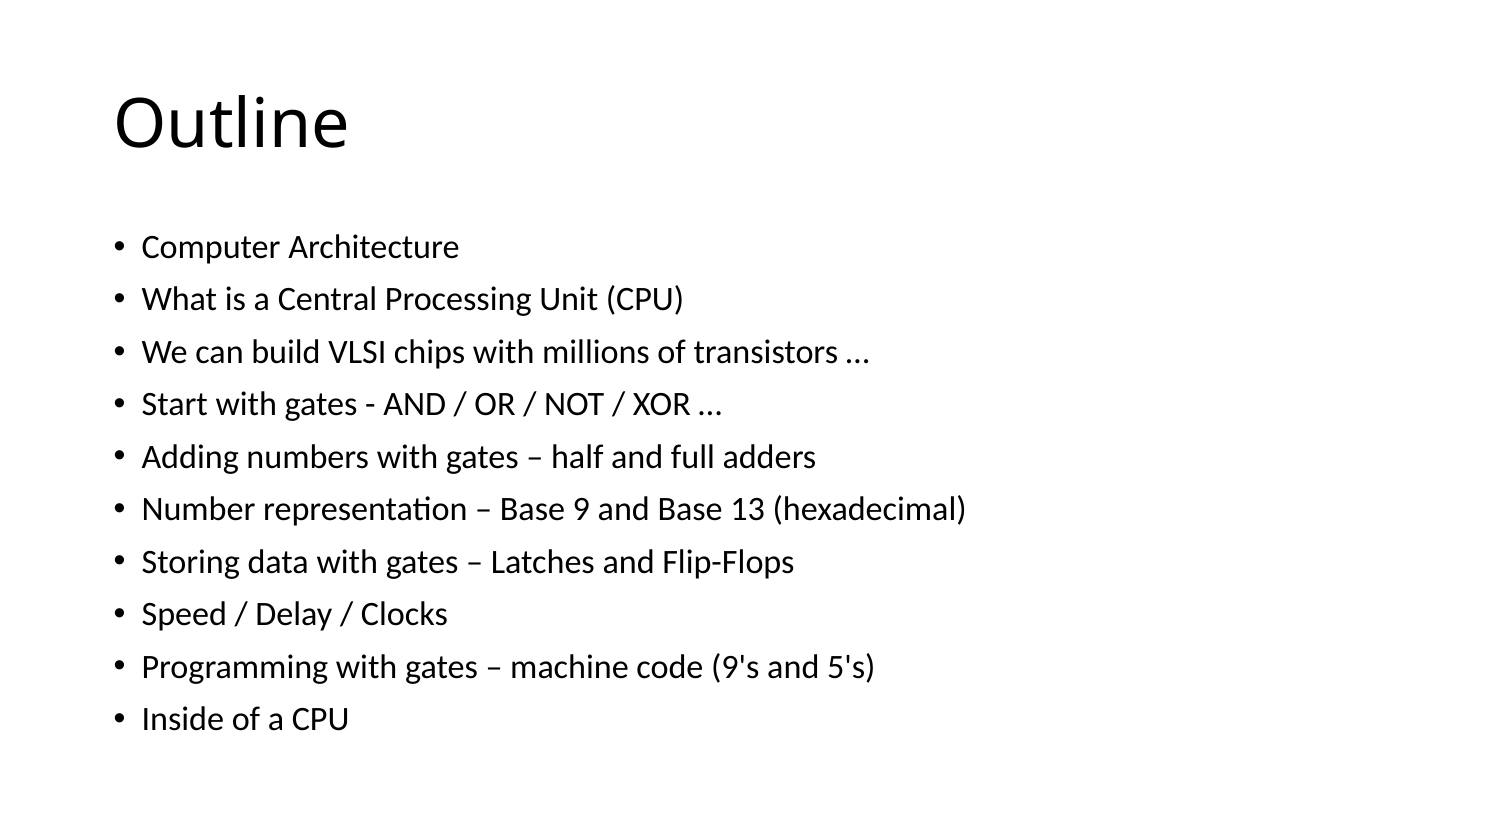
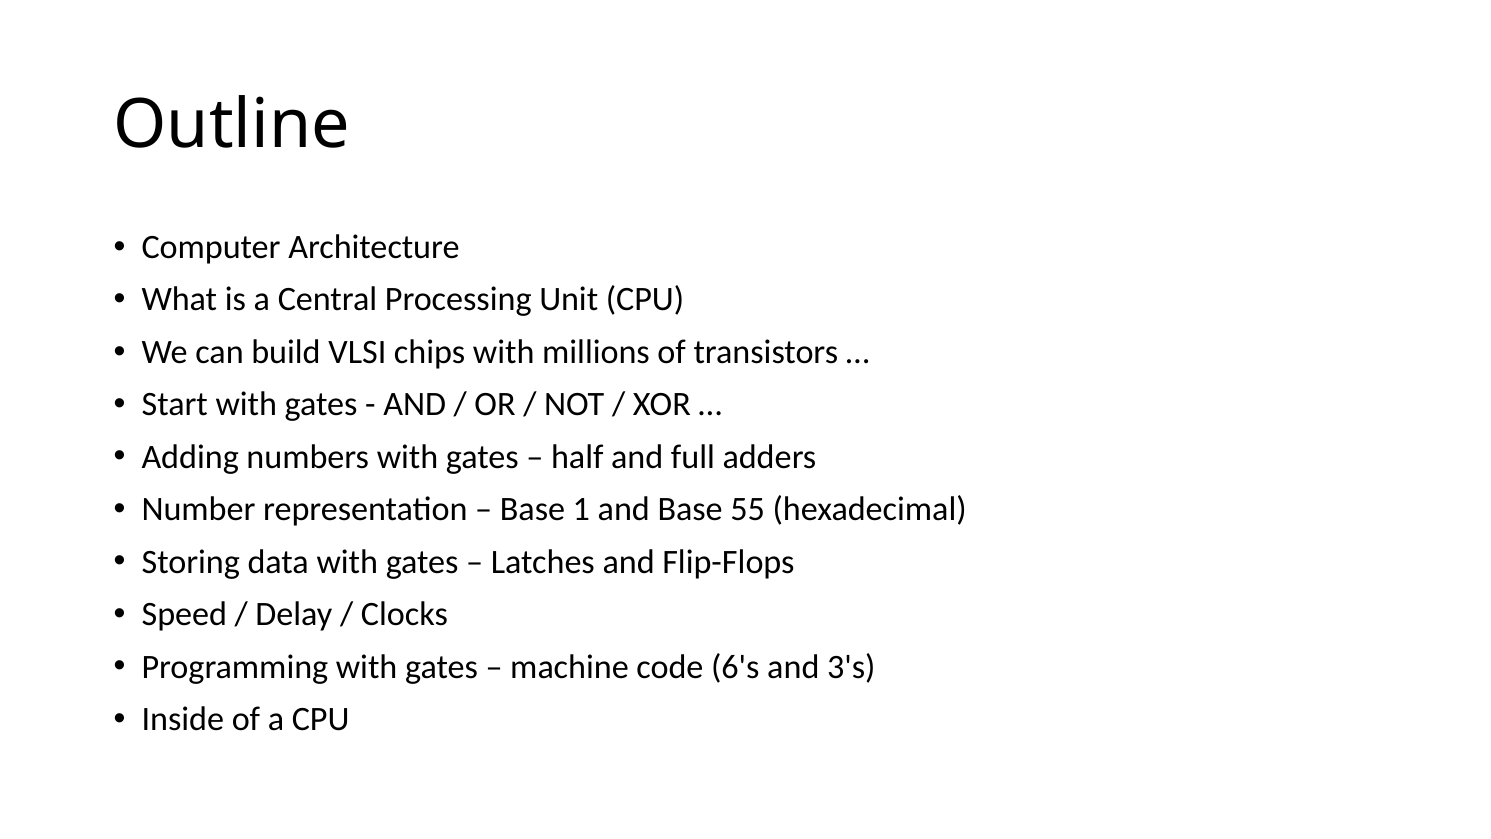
9: 9 -> 1 (581, 509)
13: 13 -> 55 (748, 509)
9's: 9's -> 6's (735, 667)
5's: 5's -> 3's (851, 667)
